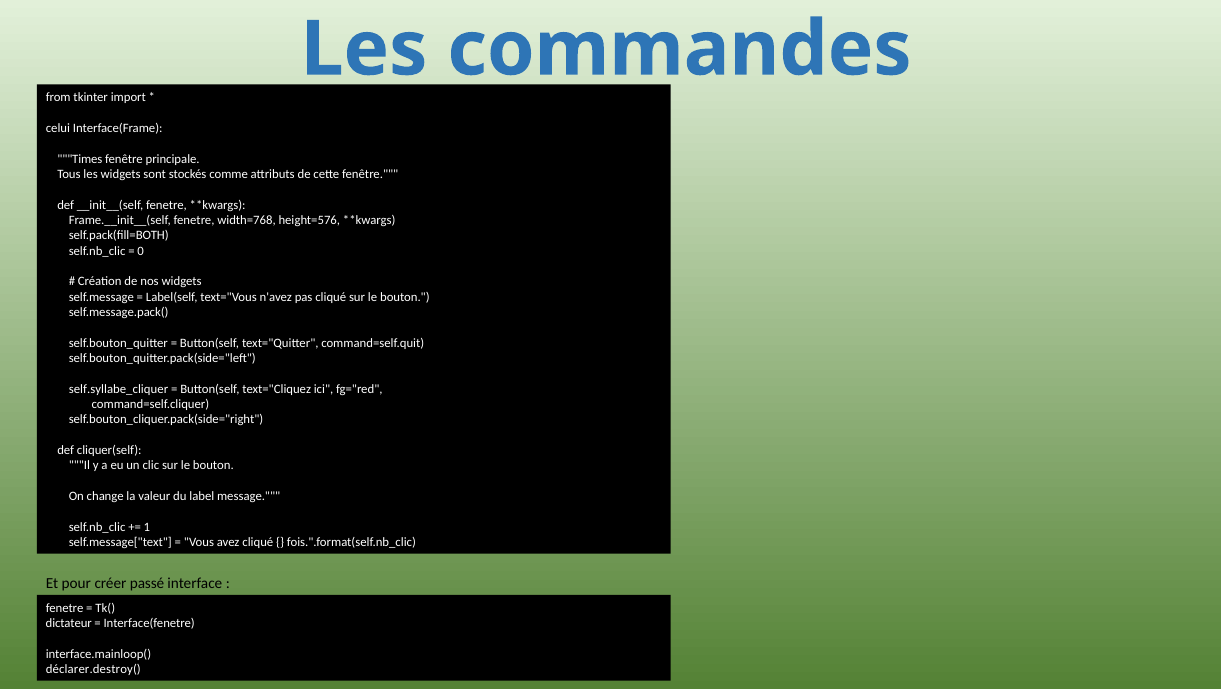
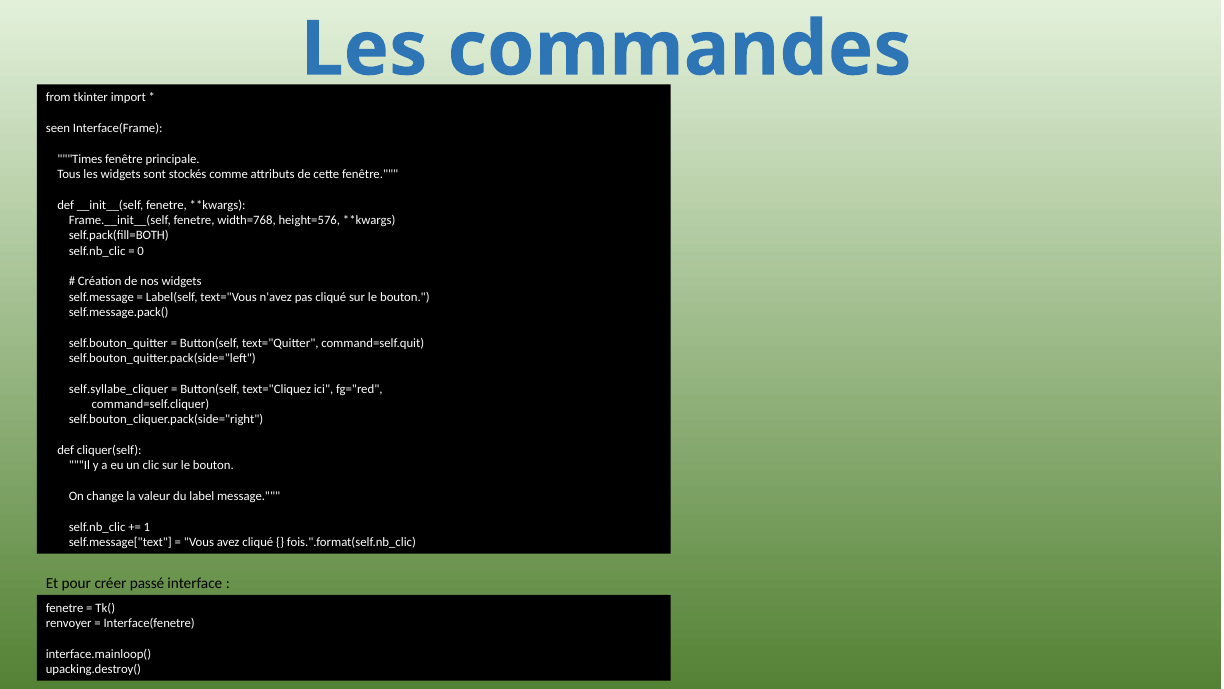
celui: celui -> seen (58, 128)
dictateur: dictateur -> renvoyer (69, 623)
déclarer.destroy(: déclarer.destroy( -> upacking.destroy( (93, 669)
